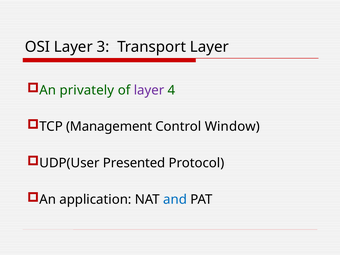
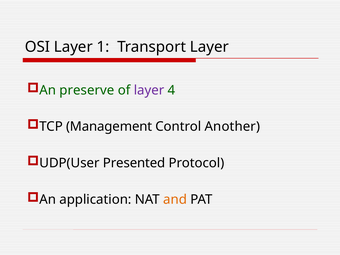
3: 3 -> 1 (103, 47)
privately: privately -> preserve (87, 90)
Window: Window -> Another (232, 127)
and colour: blue -> orange (175, 200)
